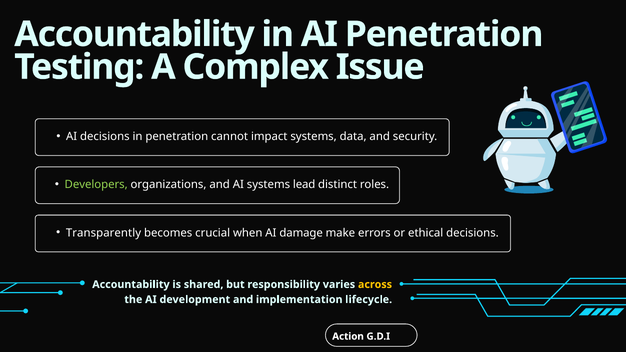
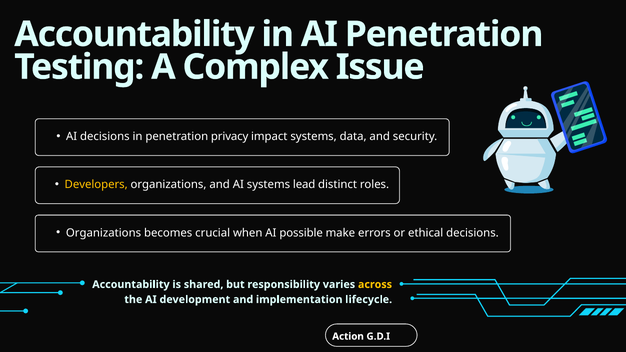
cannot: cannot -> privacy (230, 137)
Developers colour: light green -> yellow (96, 185)
Transparently: Transparently -> Organizations (104, 233)
damage: damage -> possible (301, 233)
